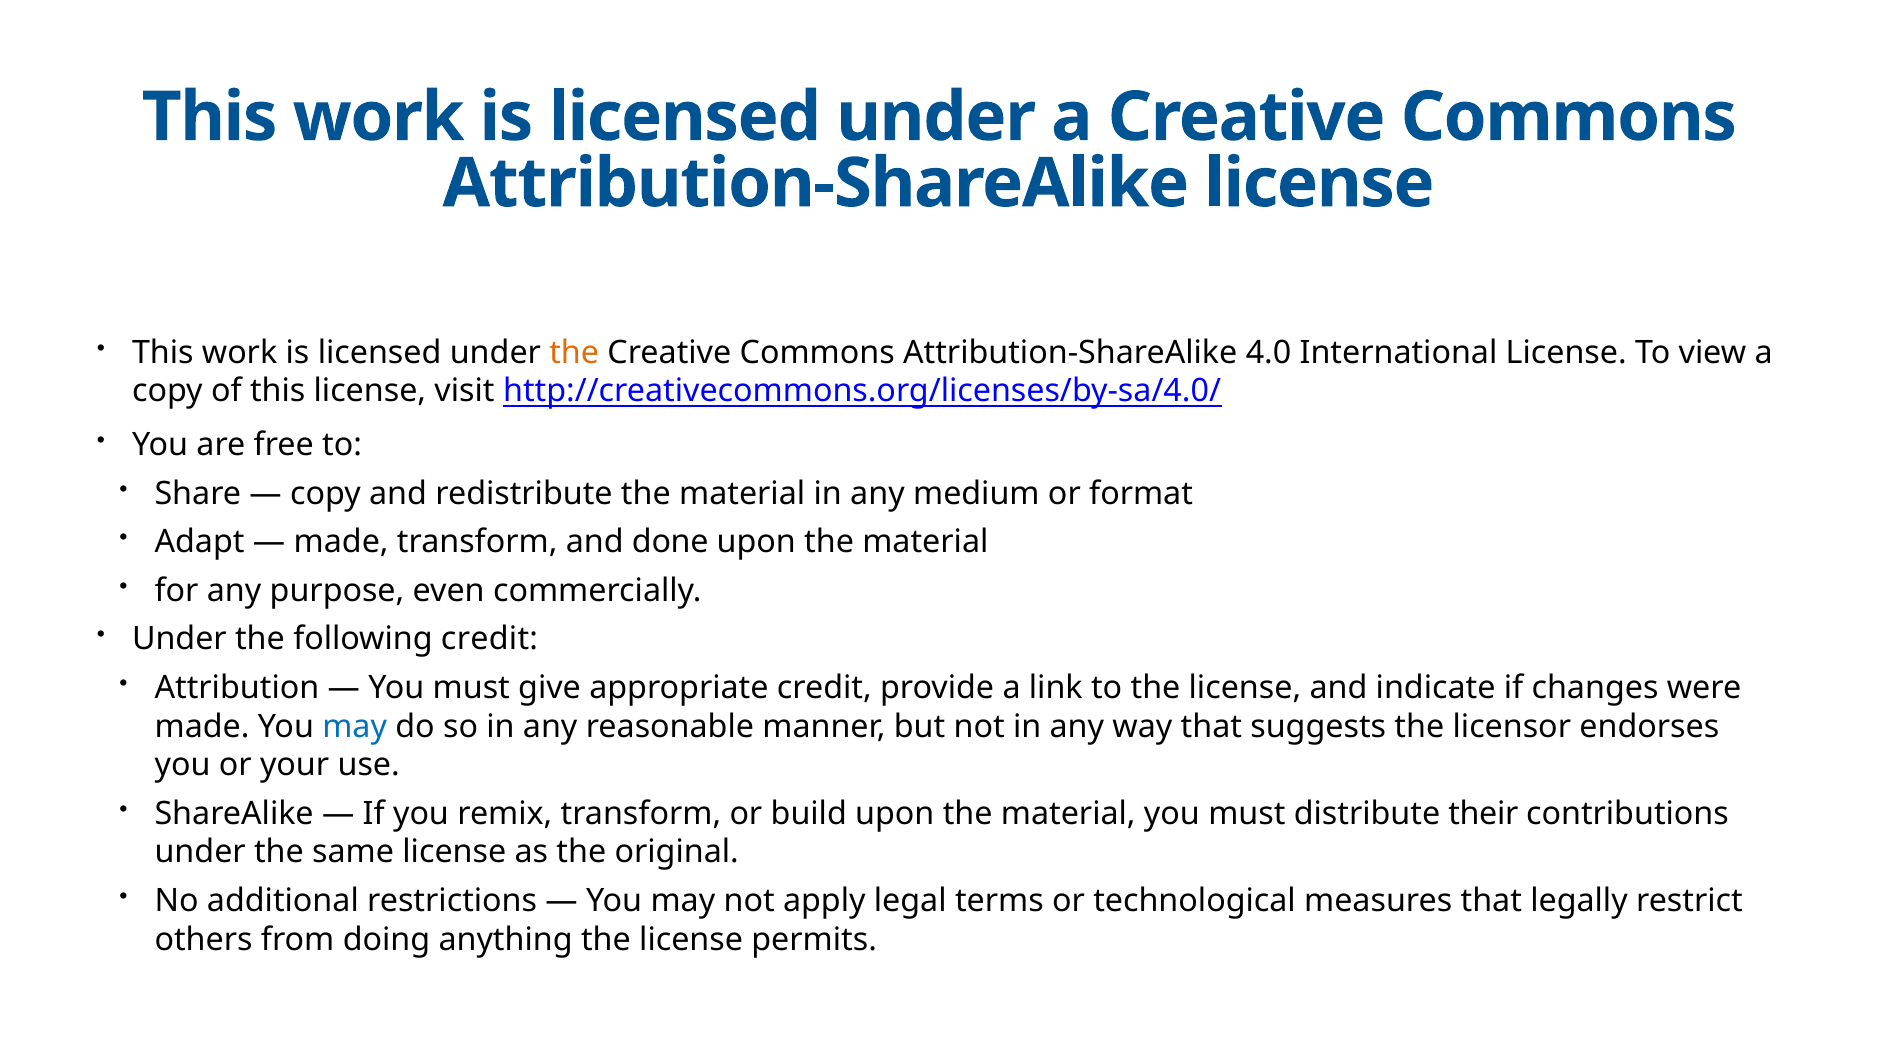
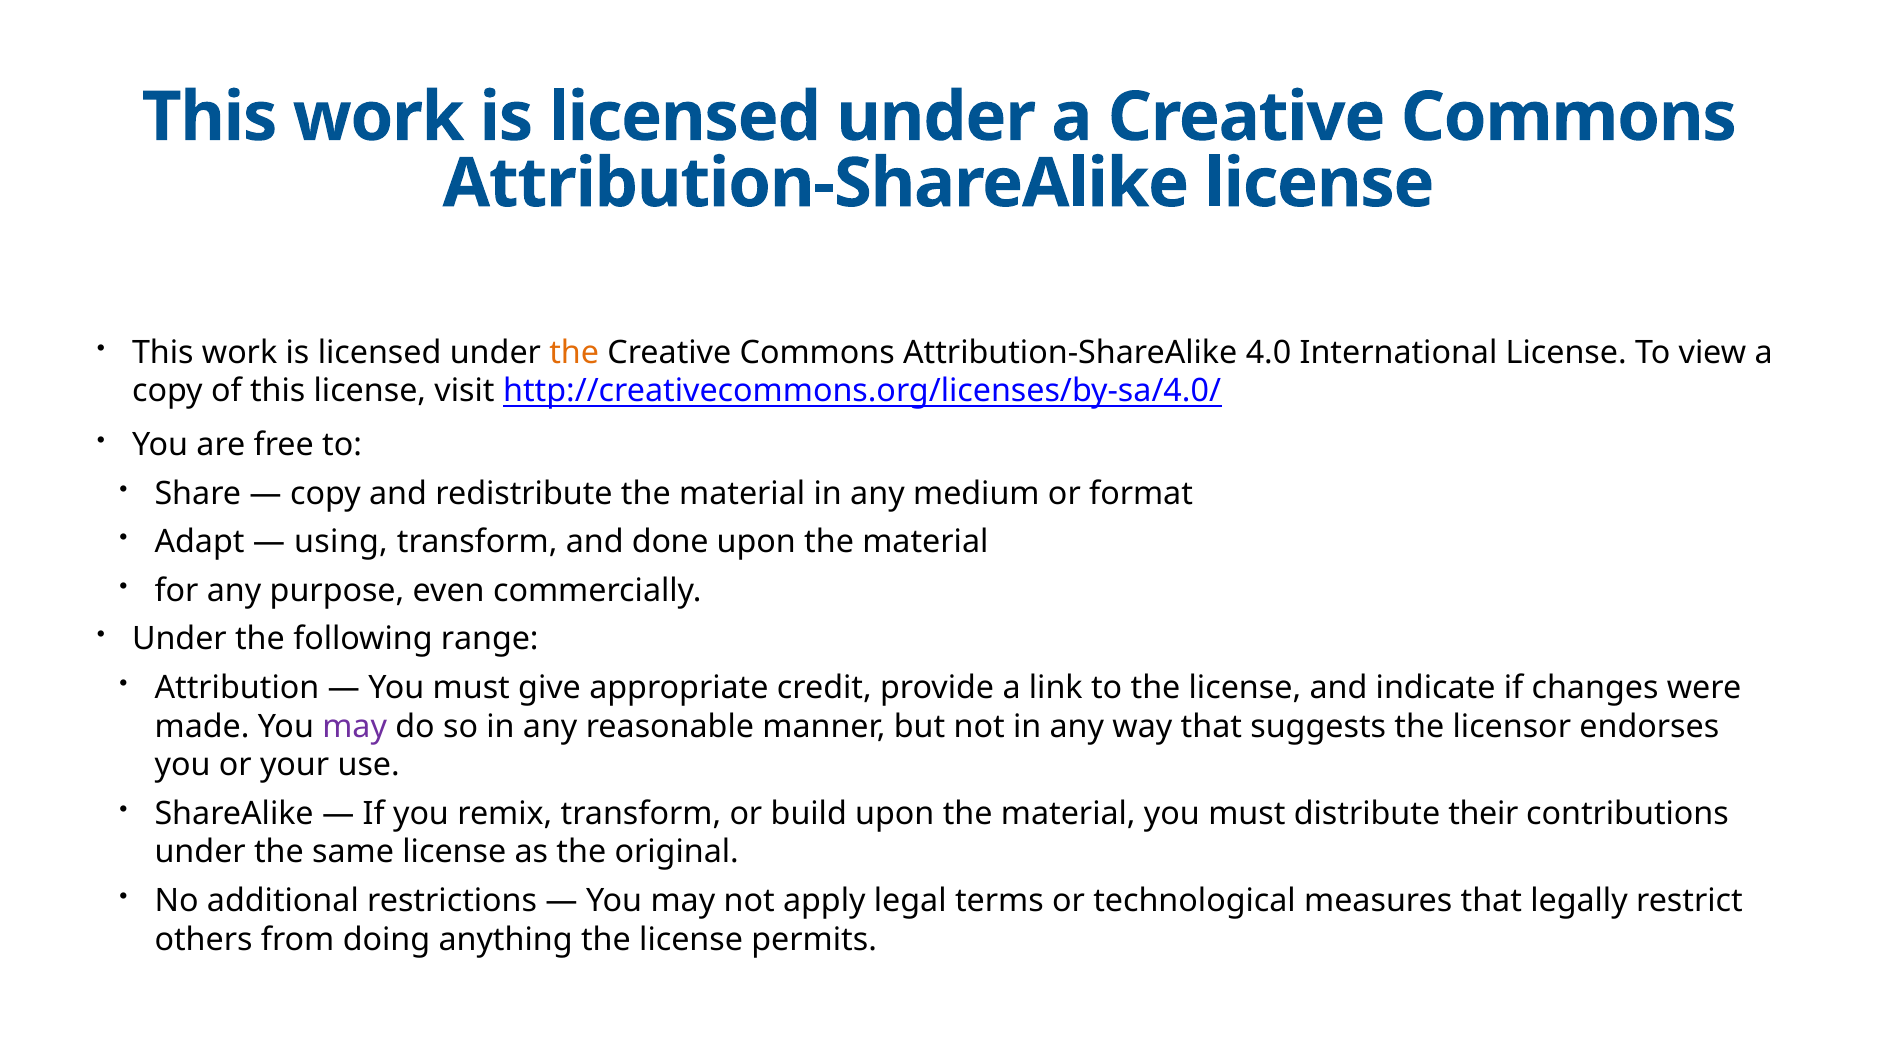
made: made -> using (341, 542)
following credit: credit -> range (490, 639)
may colour: blue -> purple (355, 726)
